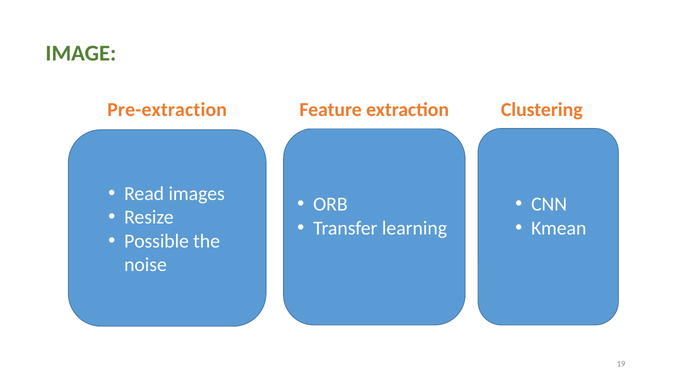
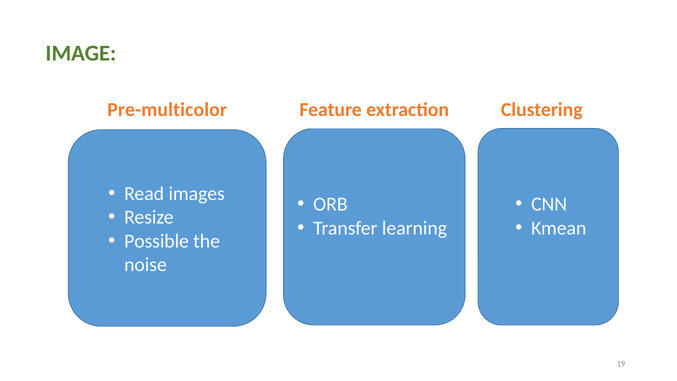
Pre-extraction: Pre-extraction -> Pre-multicolor (167, 110)
